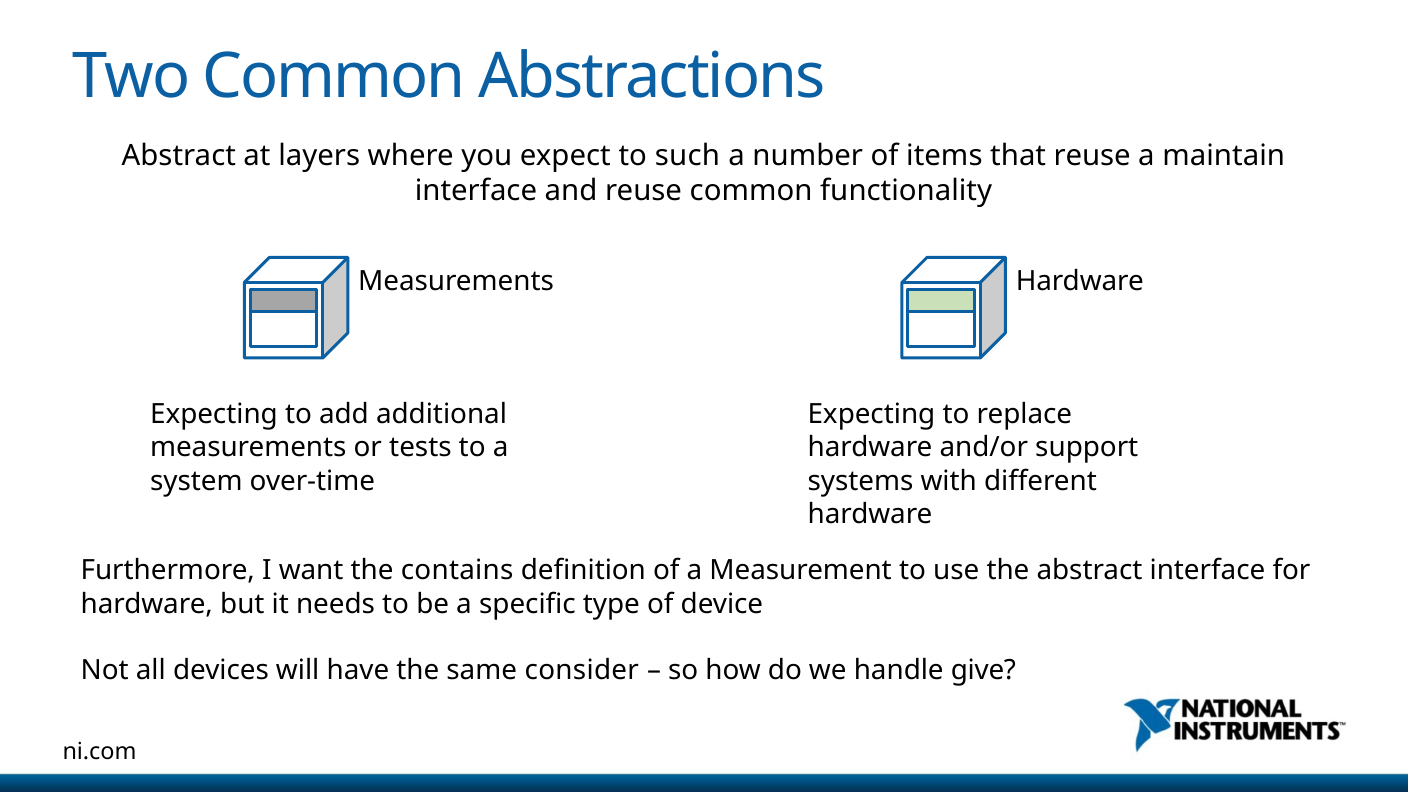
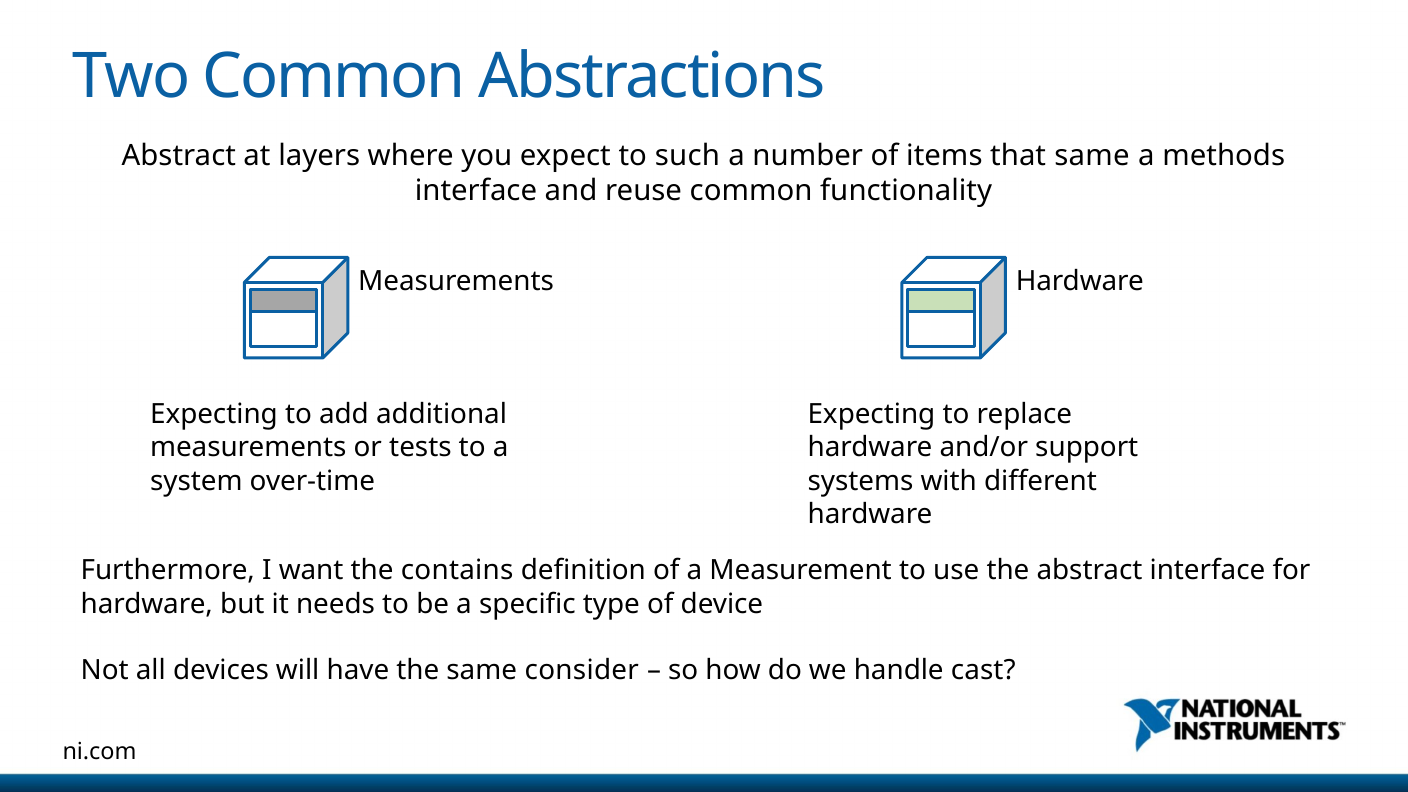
that reuse: reuse -> same (1092, 155)
maintain: maintain -> methods (1224, 155)
give: give -> cast (983, 671)
